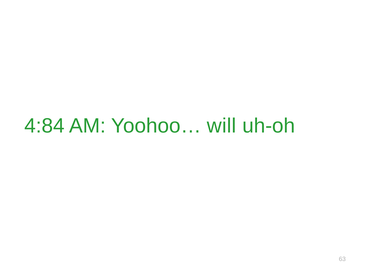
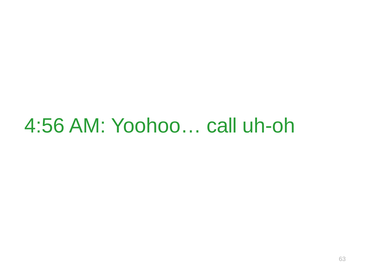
4:84: 4:84 -> 4:56 (45, 126)
will: will -> call (222, 126)
